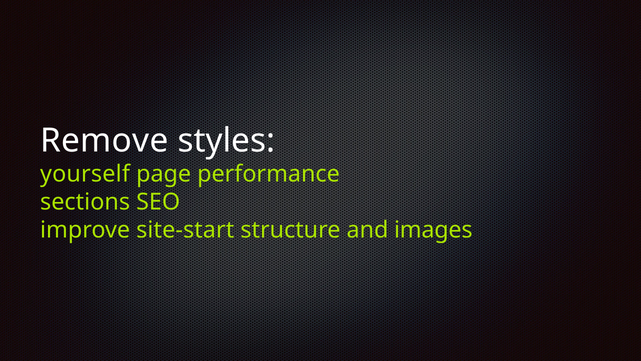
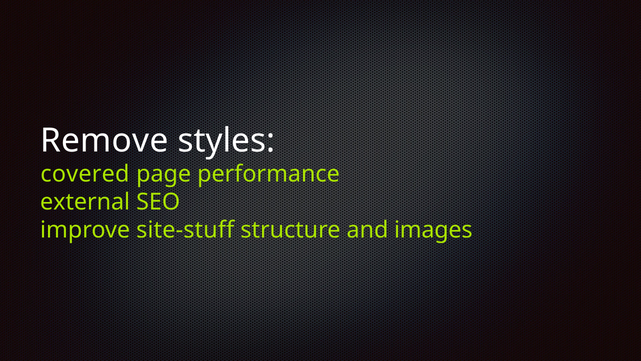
yourself: yourself -> covered (85, 174)
sections: sections -> external (85, 202)
site-start: site-start -> site-stuff (185, 230)
